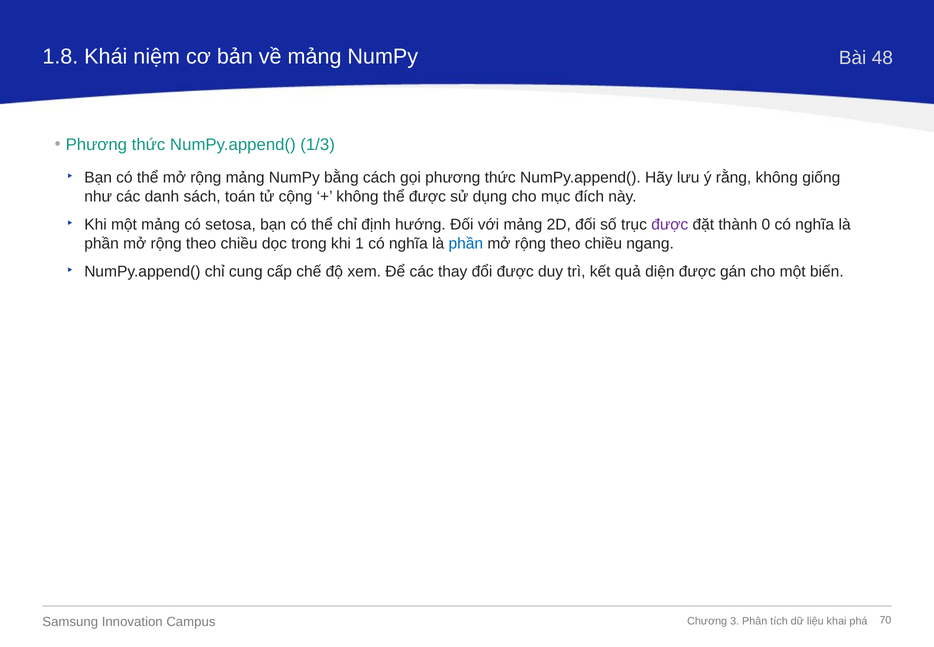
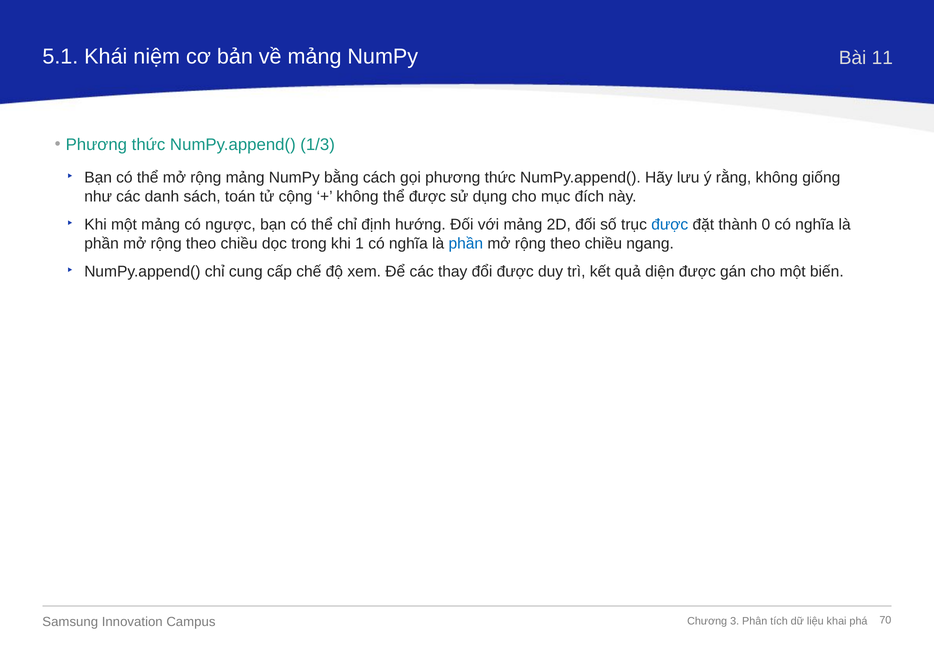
1.8: 1.8 -> 5.1 (60, 57)
48: 48 -> 11 (882, 58)
setosa: setosa -> ngược (230, 225)
được colour: purple -> blue (670, 225)
